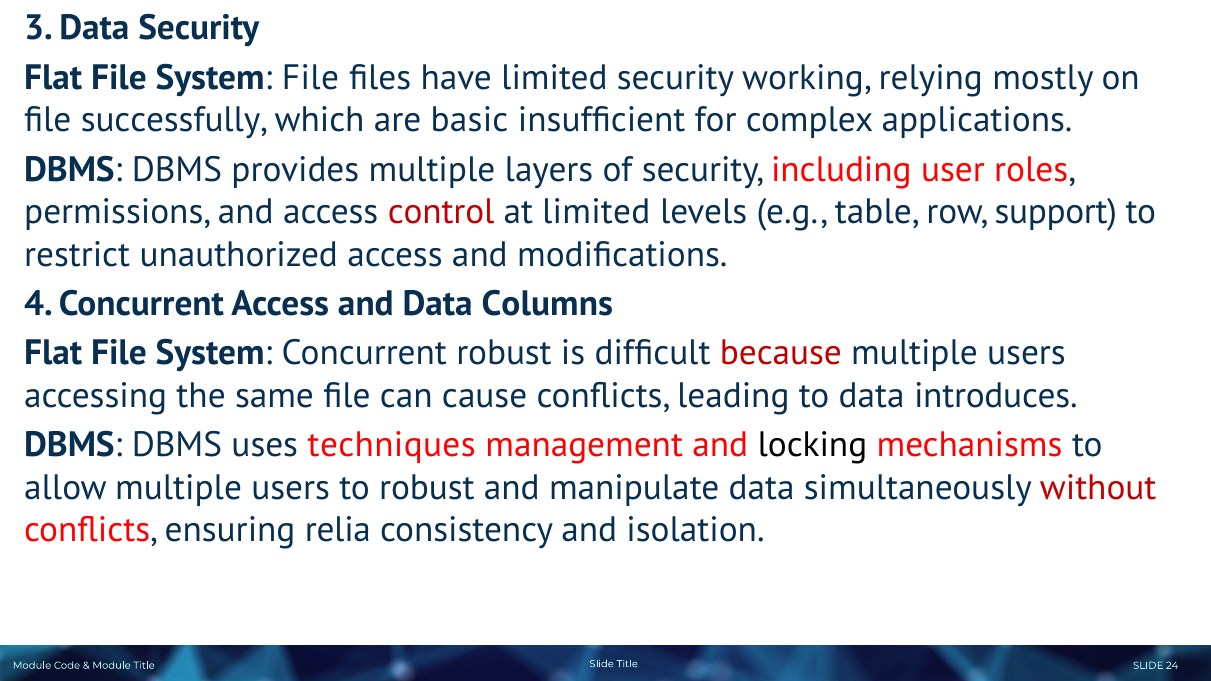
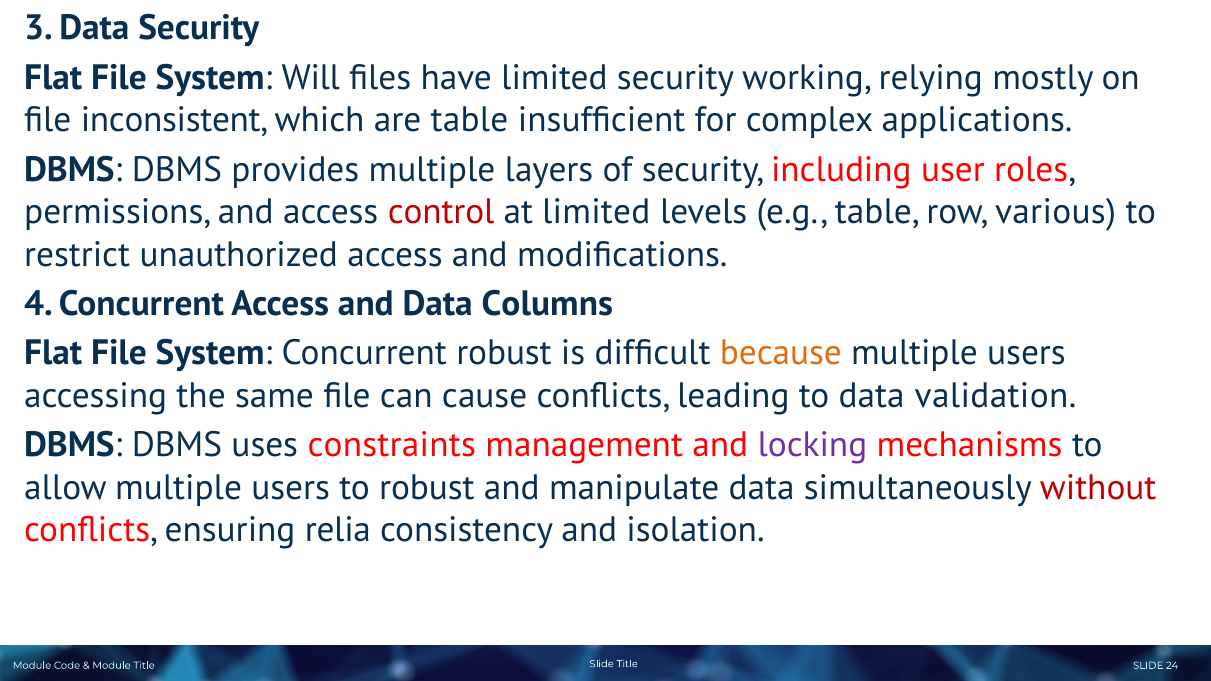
System File: File -> Will (311, 78)
successfully: successfully -> inconsistent (175, 120)
are basic: basic -> table (470, 120)
support: support -> various (1056, 212)
because colour: red -> orange (781, 353)
introduces: introduces -> validation (996, 396)
techniques: techniques -> constraints (392, 445)
locking colour: black -> purple (812, 445)
